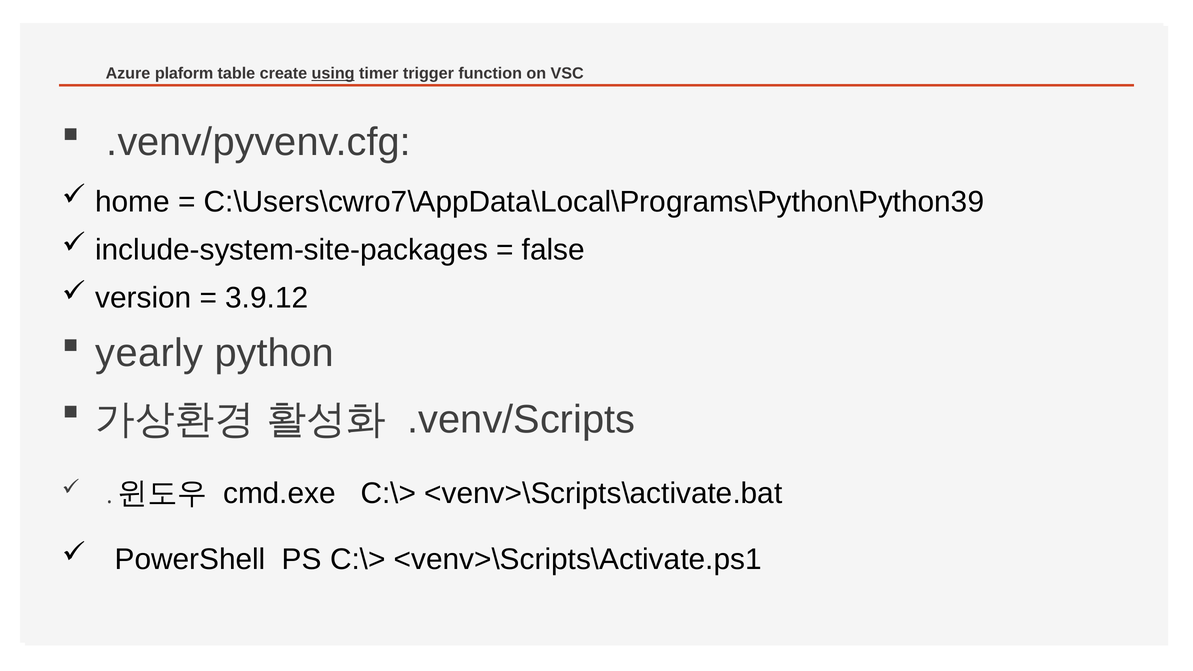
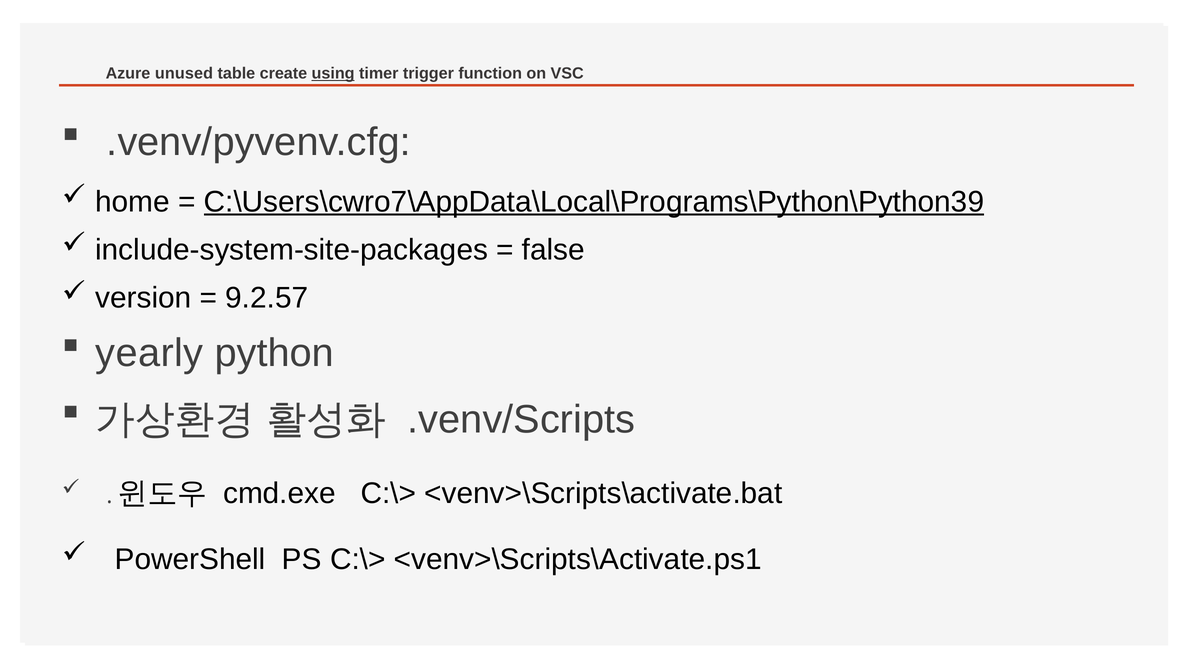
plaform: plaform -> unused (184, 74)
C:\Users\cwro7\AppData\Local\Programs\Python\Python39 underline: none -> present (594, 202)
3.9.12: 3.9.12 -> 9.2.57 (267, 298)
